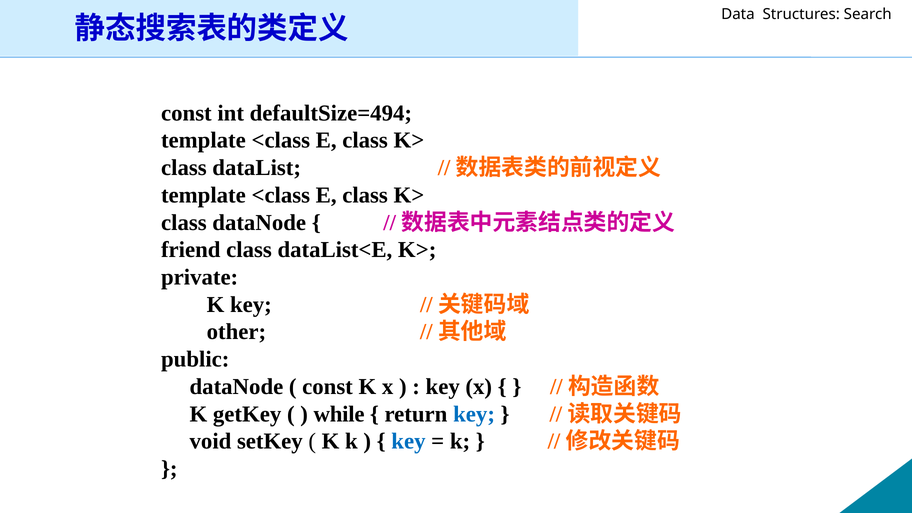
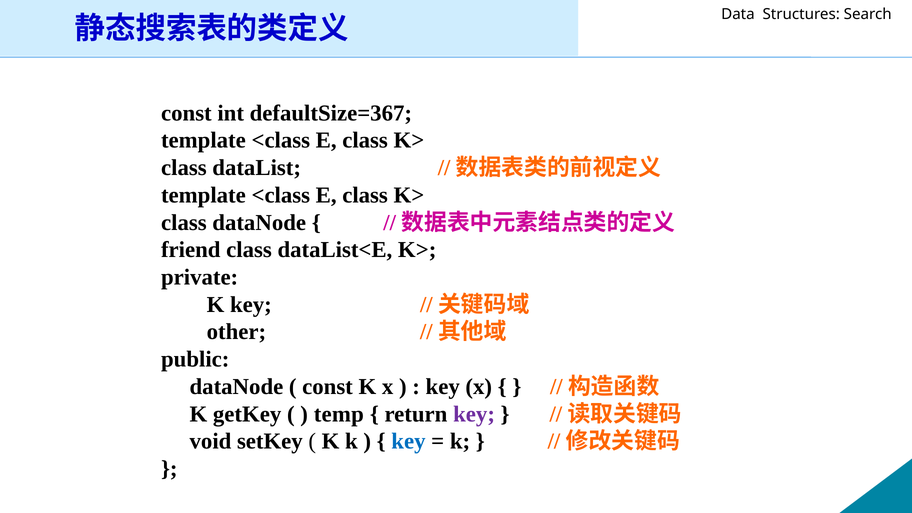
defaultSize=494: defaultSize=494 -> defaultSize=367 (331, 113)
while: while -> temp (339, 414)
key colour: blue -> purple (474, 414)
